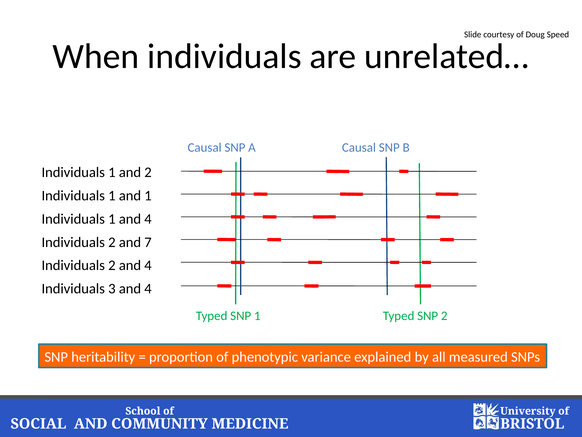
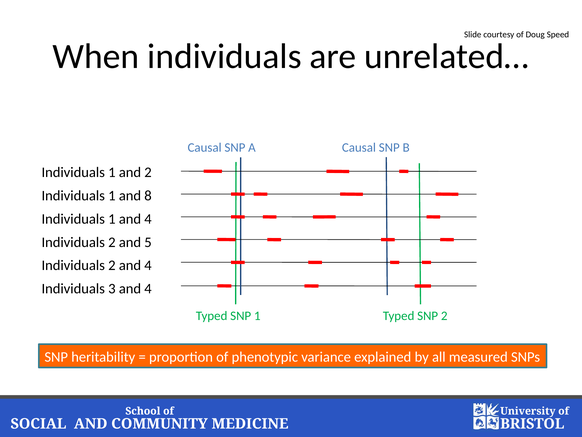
and 1: 1 -> 8 (148, 195)
7: 7 -> 5 (148, 242)
